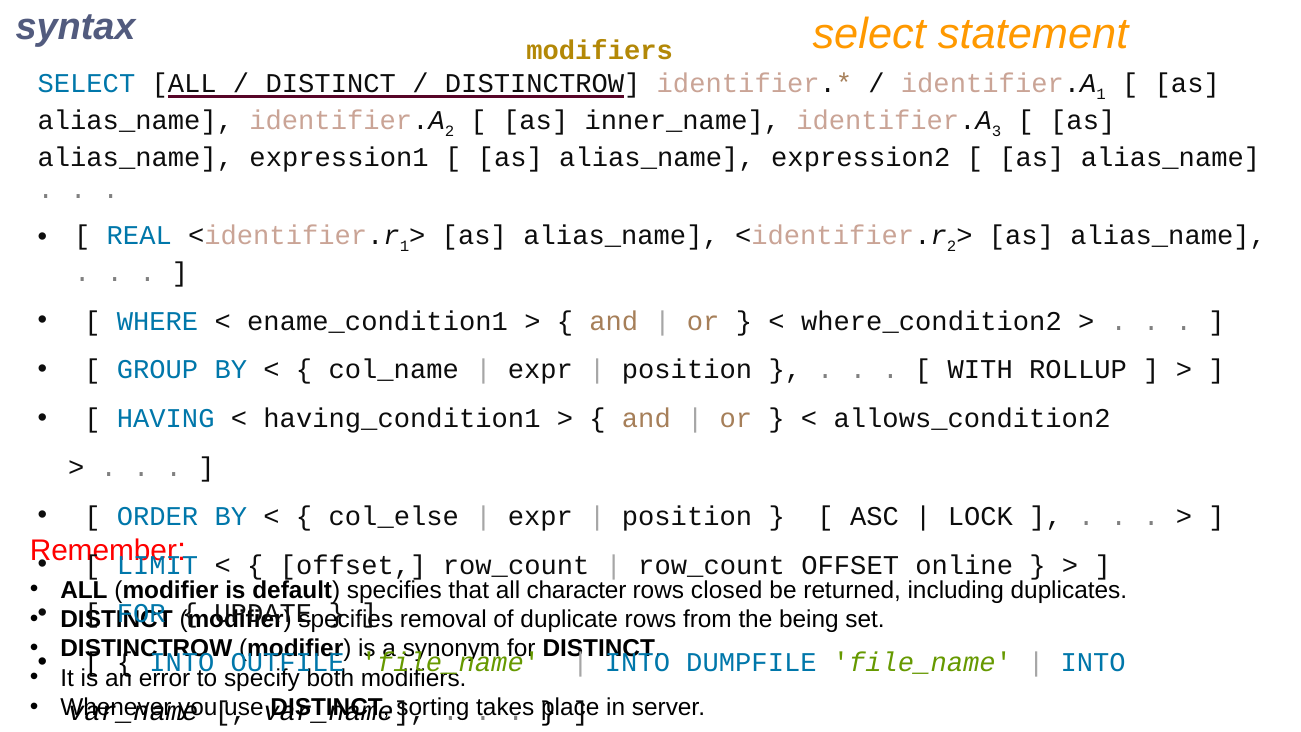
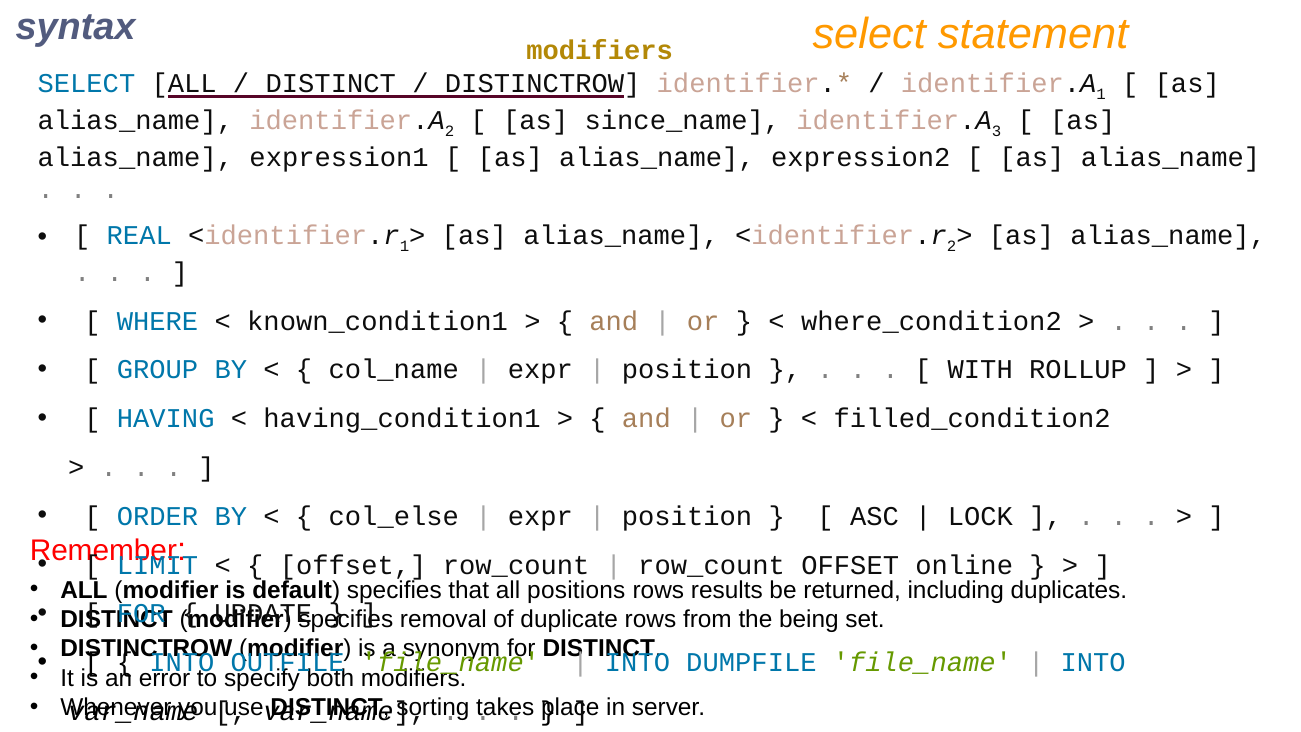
inner_name: inner_name -> since_name (682, 120)
ename_condition1: ename_condition1 -> known_condition1 (378, 321)
allows_condition2: allows_condition2 -> filled_condition2 (972, 419)
character: character -> positions (576, 590)
closed: closed -> results (727, 590)
